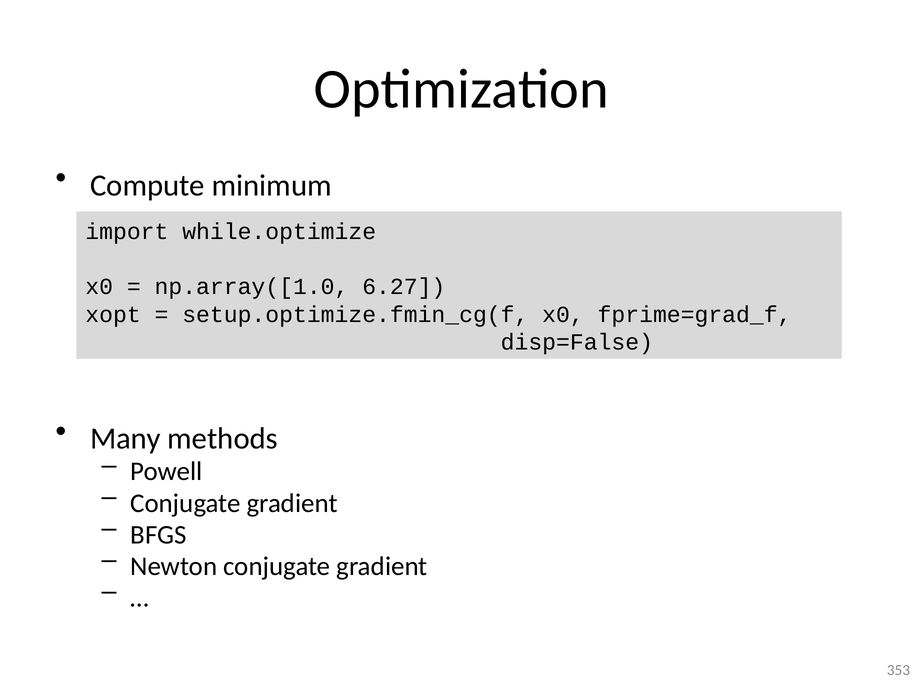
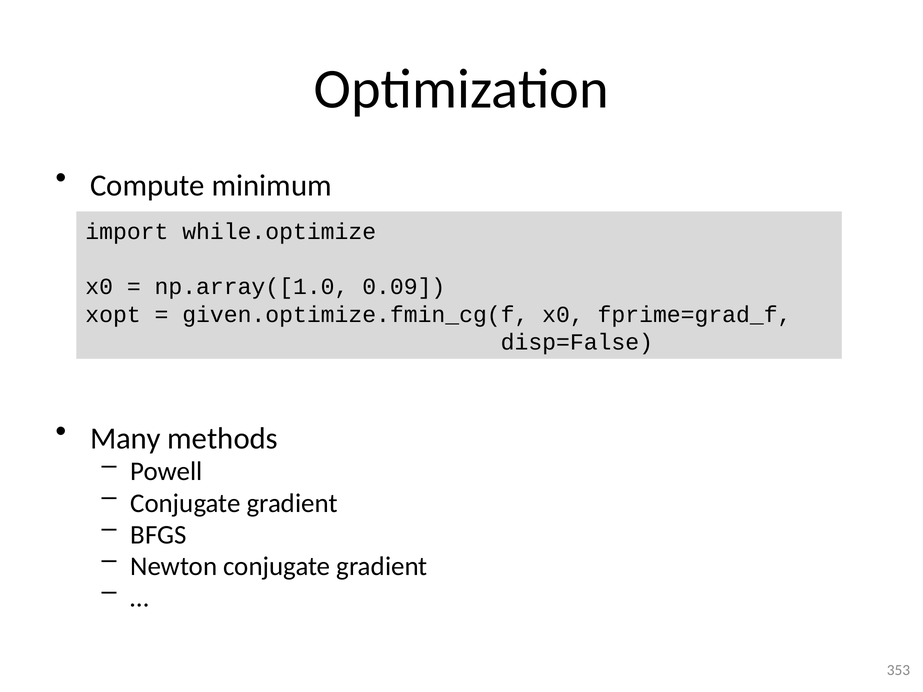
6.27: 6.27 -> 0.09 (404, 287)
setup.optimize.fmin_cg(f: setup.optimize.fmin_cg(f -> given.optimize.fmin_cg(f (355, 315)
